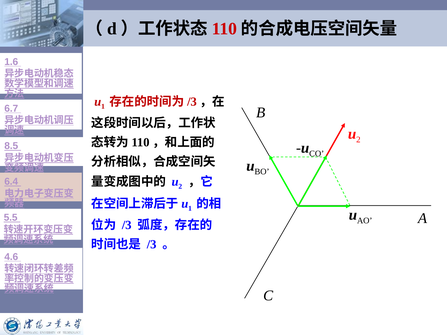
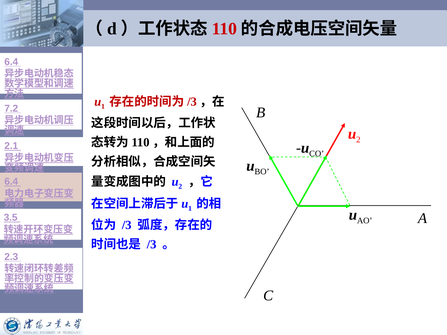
1.6: 1.6 -> 6.4 (11, 62)
6.7: 6.7 -> 7.2 (11, 108)
8.5: 8.5 -> 2.1 (11, 146)
5.5: 5.5 -> 3.5 (11, 218)
4.6: 4.6 -> 2.3 (11, 257)
